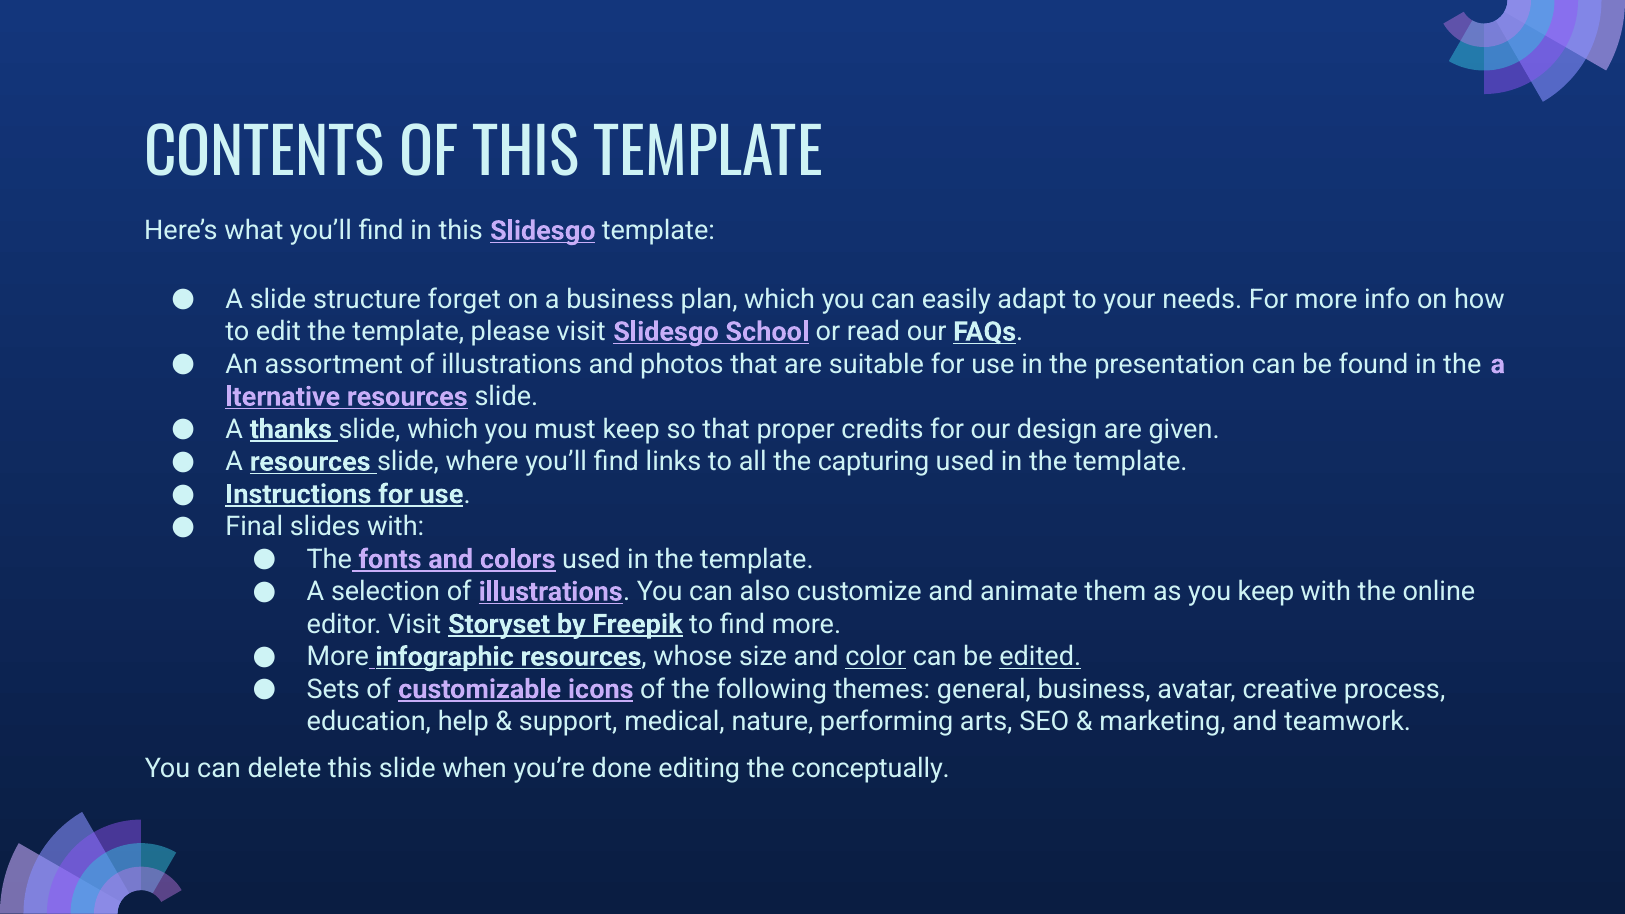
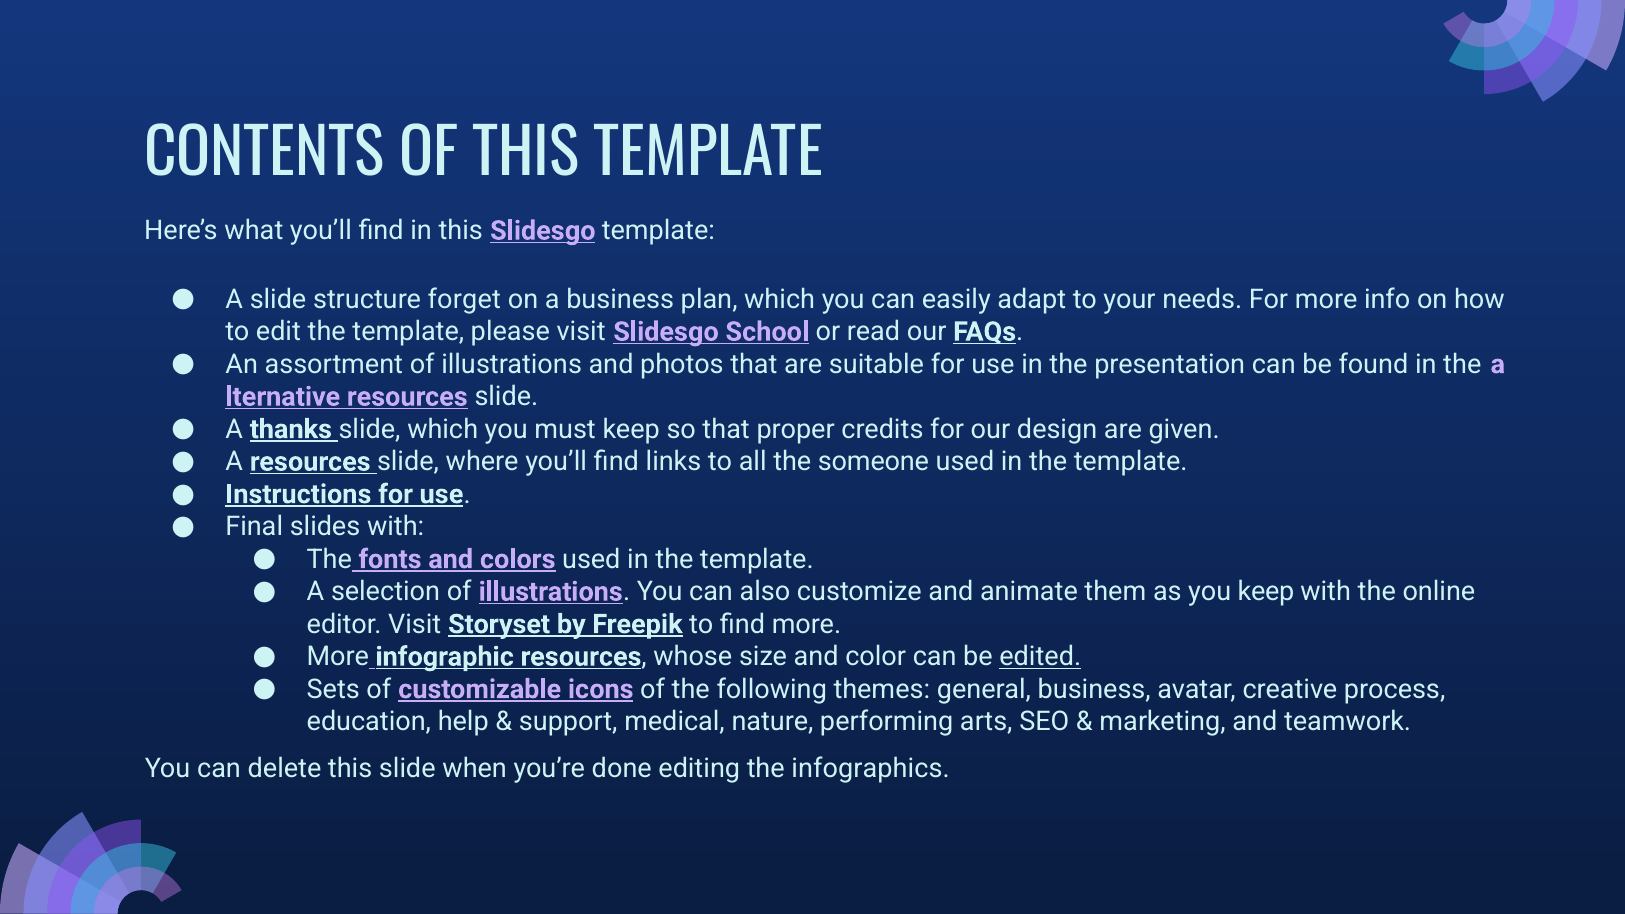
capturing: capturing -> someone (874, 462)
color underline: present -> none (876, 657)
conceptually: conceptually -> infographics (871, 768)
